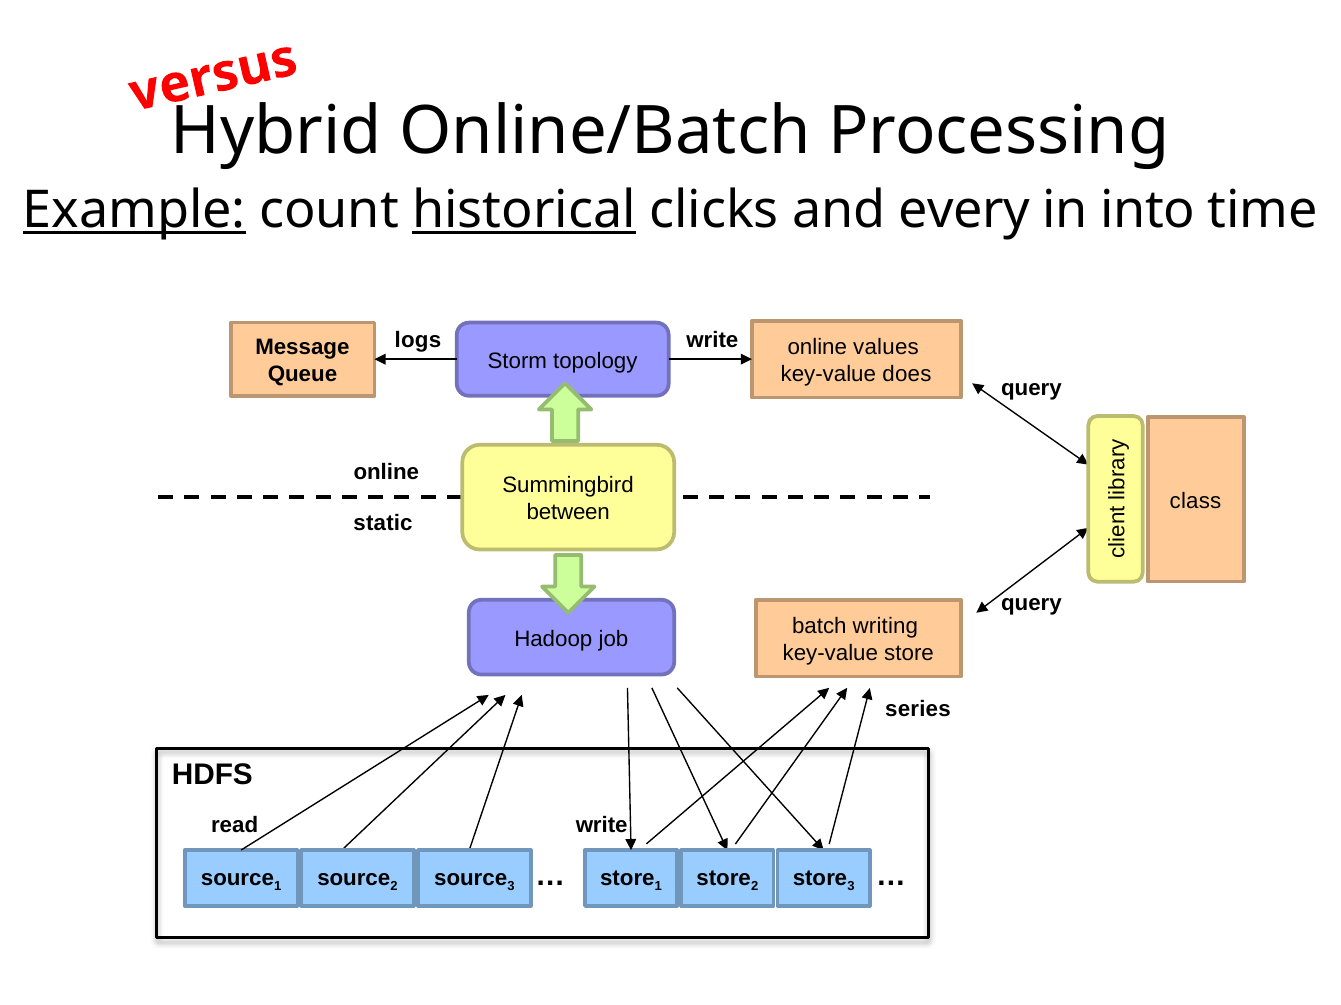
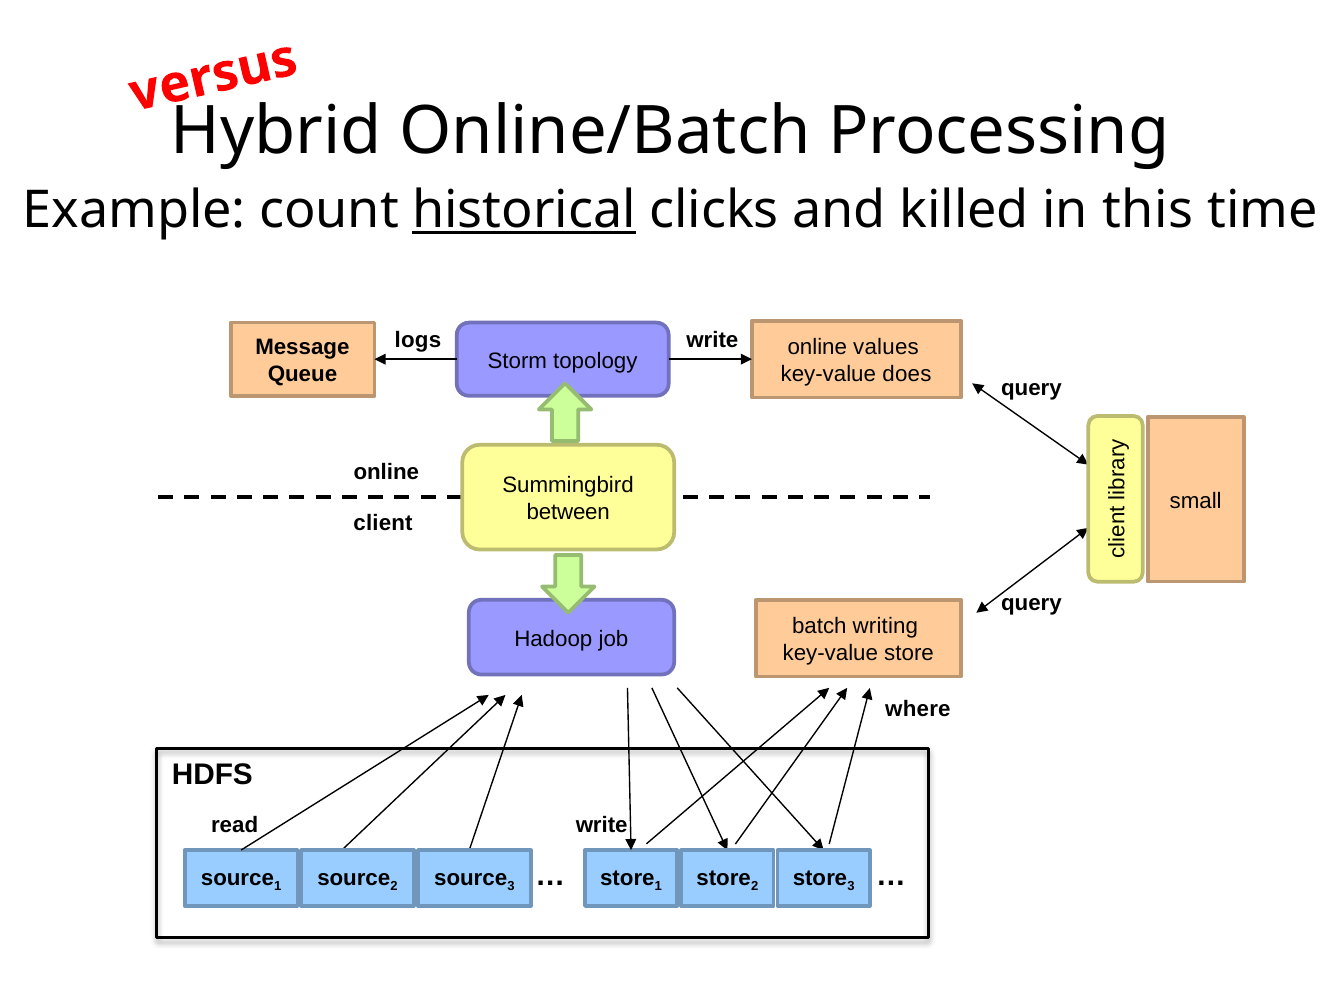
Example underline: present -> none (134, 211)
every: every -> killed (964, 211)
into: into -> this (1148, 211)
class: class -> small (1196, 501)
static: static -> client (383, 524)
series: series -> where (918, 710)
